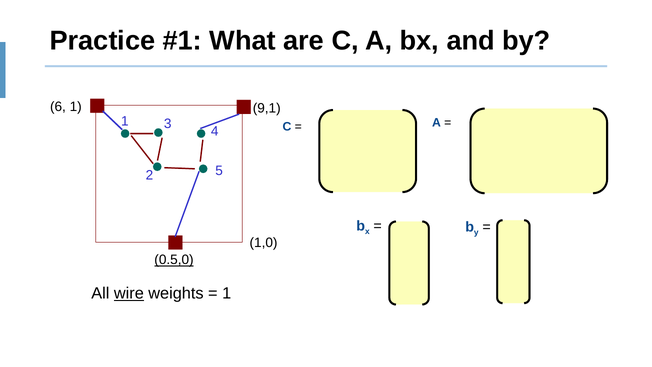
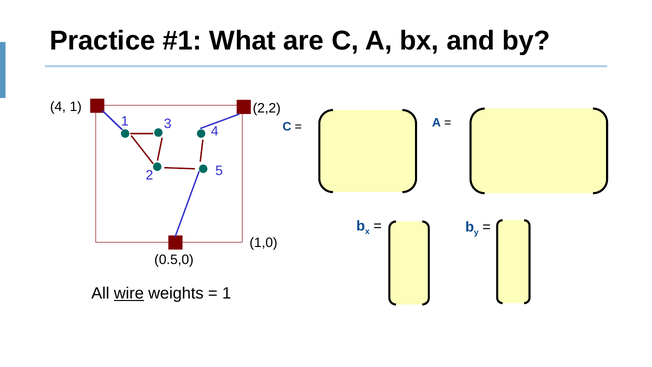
6: 6 -> 4 (58, 107)
9,1: 9,1 -> 2,2 (267, 108)
0.5,0 underline: present -> none (174, 260)
